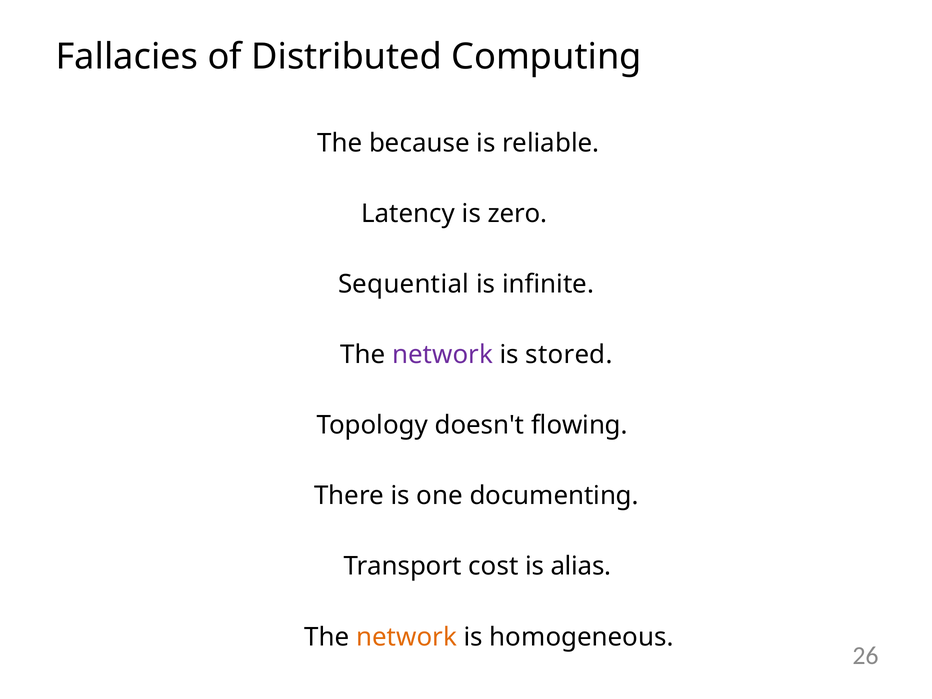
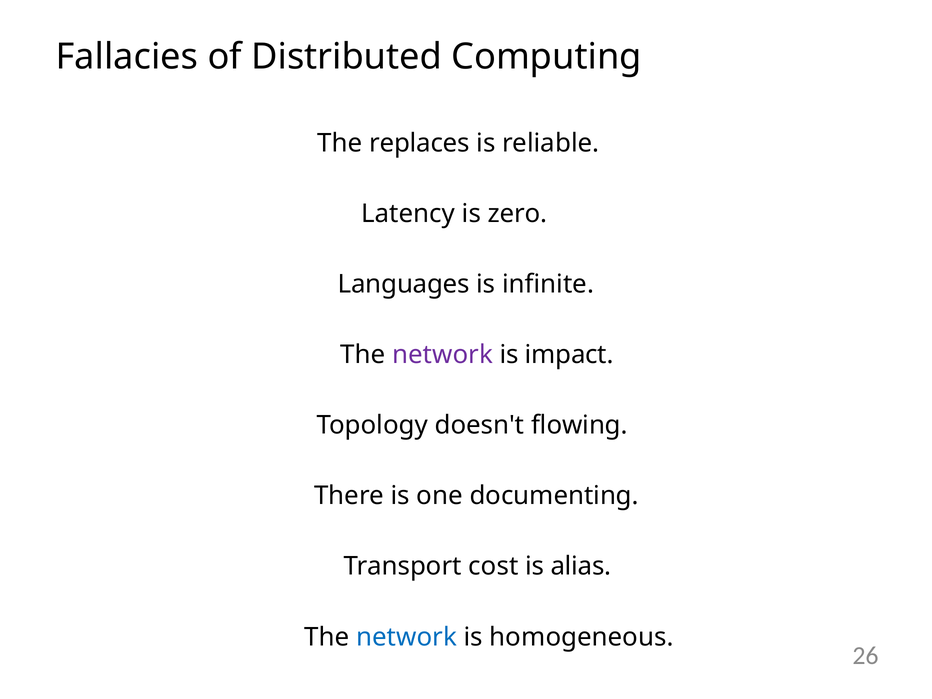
because: because -> replaces (419, 143)
Sequential: Sequential -> Languages (404, 284)
stored: stored -> impact (569, 355)
network colour: orange -> blue (407, 637)
